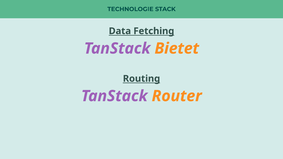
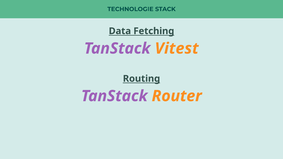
Bietet: Bietet -> Vitest (177, 48)
